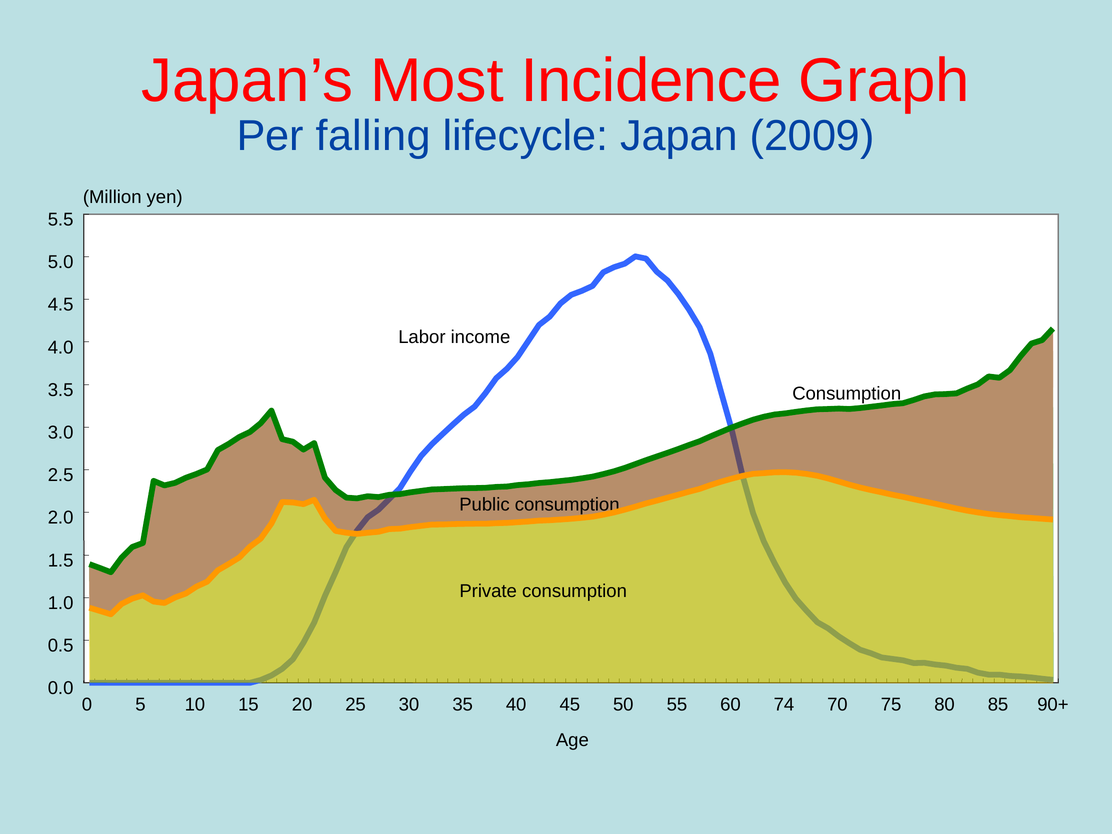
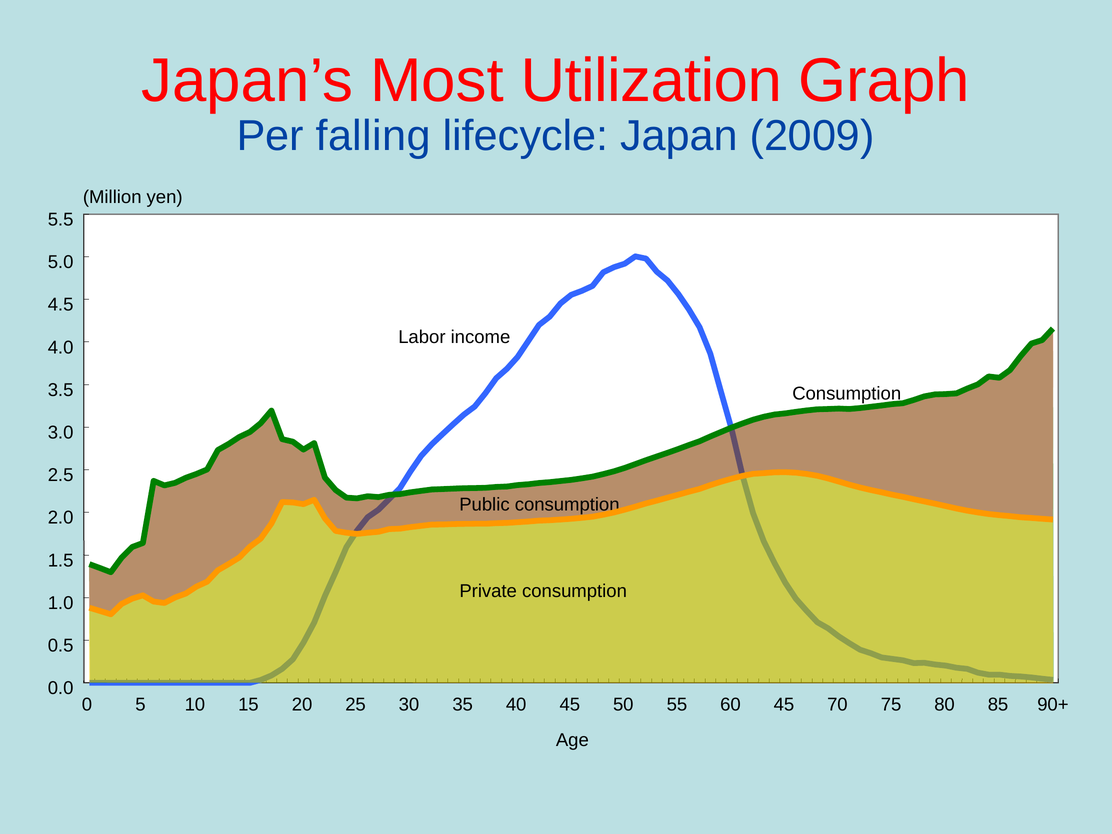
Incidence: Incidence -> Utilization (651, 81)
60 74: 74 -> 45 (784, 705)
